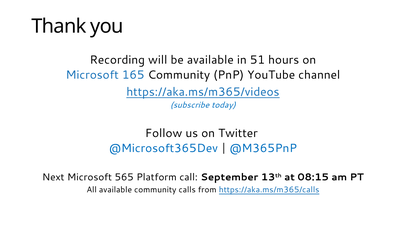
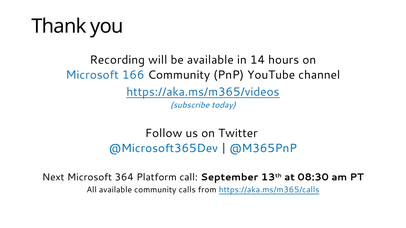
51: 51 -> 14 (257, 60)
165: 165 -> 166 (133, 75)
565: 565 -> 364 (124, 177)
08:15: 08:15 -> 08:30 (313, 177)
